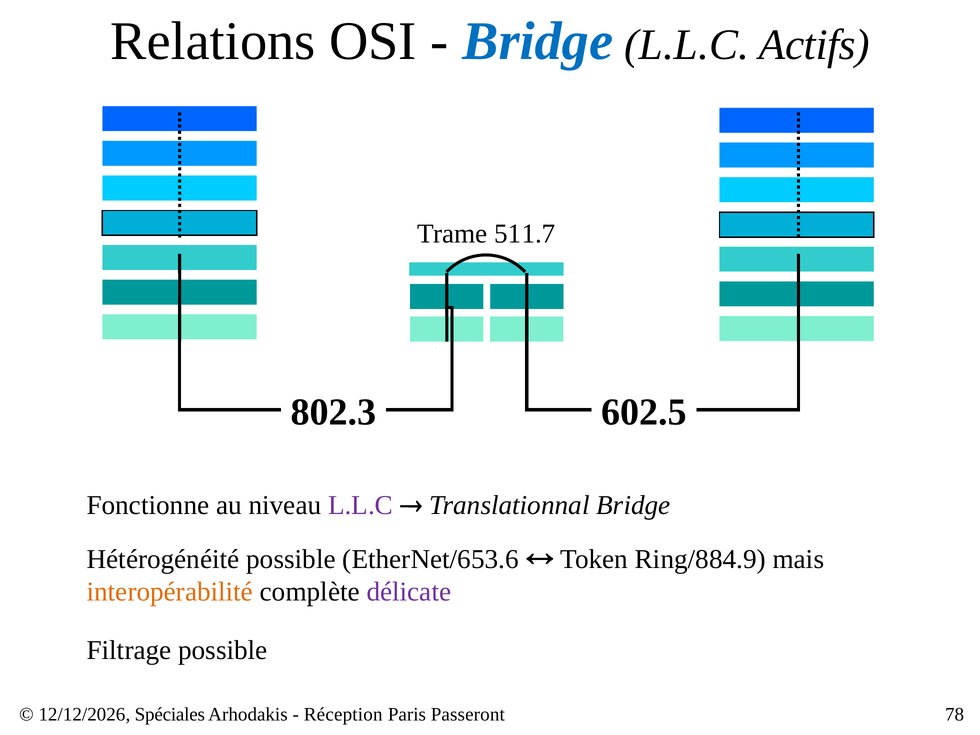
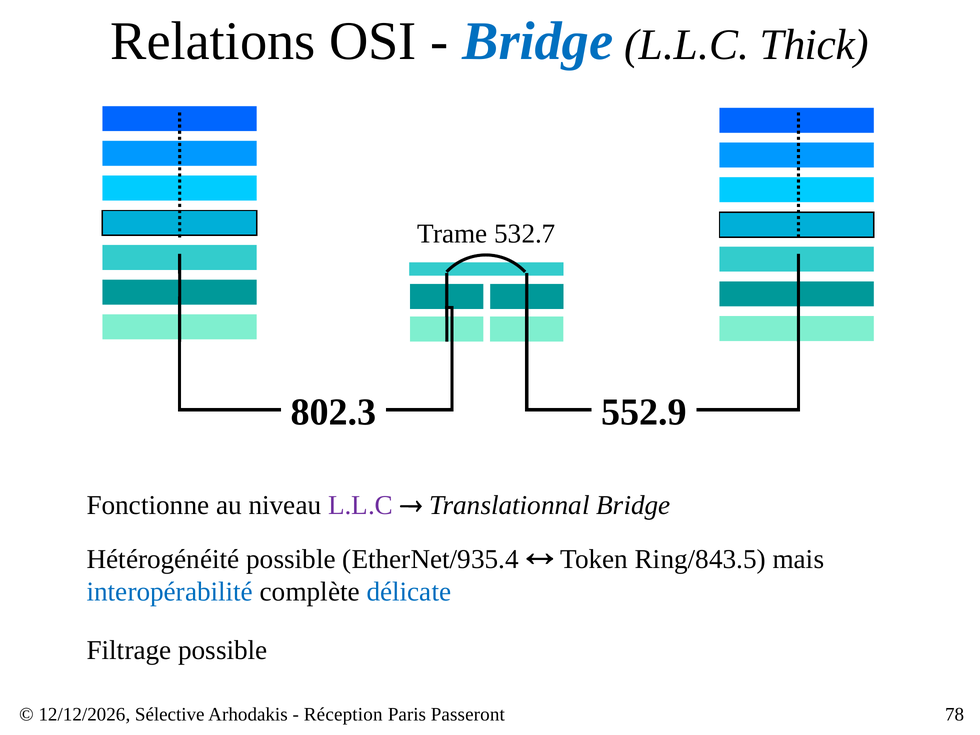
Actifs: Actifs -> Thick (814, 45)
511.7: 511.7 -> 532.7 (525, 234)
602.5: 602.5 -> 552.9 (644, 412)
EtherNet/653.6: EtherNet/653.6 -> EtherNet/935.4 (431, 559)
Ring/884.9: Ring/884.9 -> Ring/843.5 (700, 559)
interopérabilité colour: orange -> blue (170, 592)
délicate colour: purple -> blue (409, 592)
Spéciales: Spéciales -> Sélective (170, 715)
